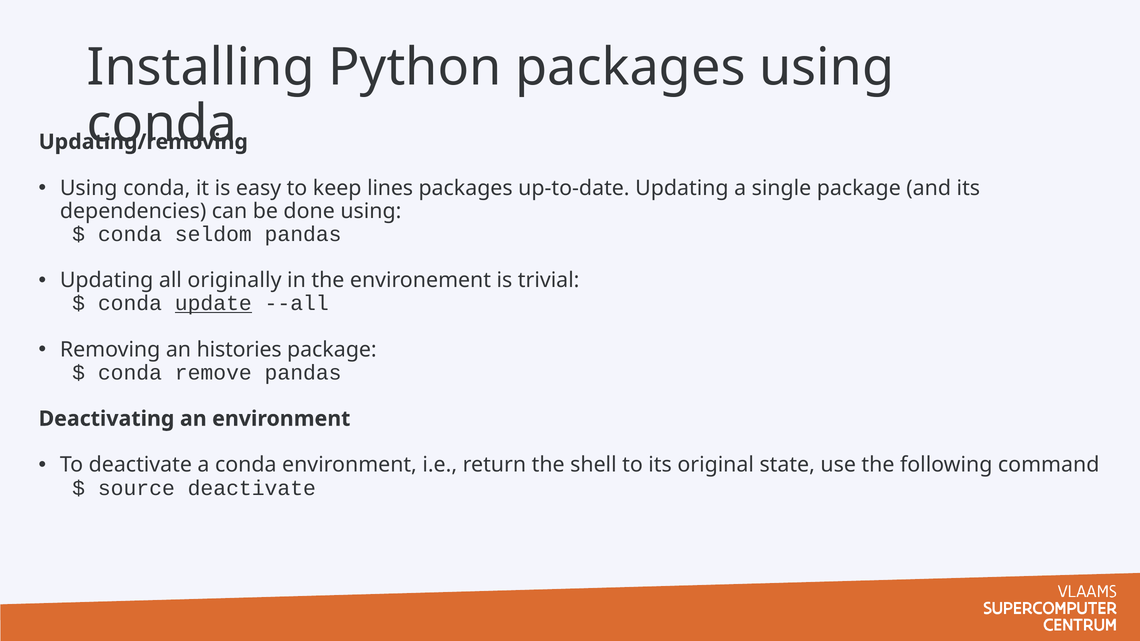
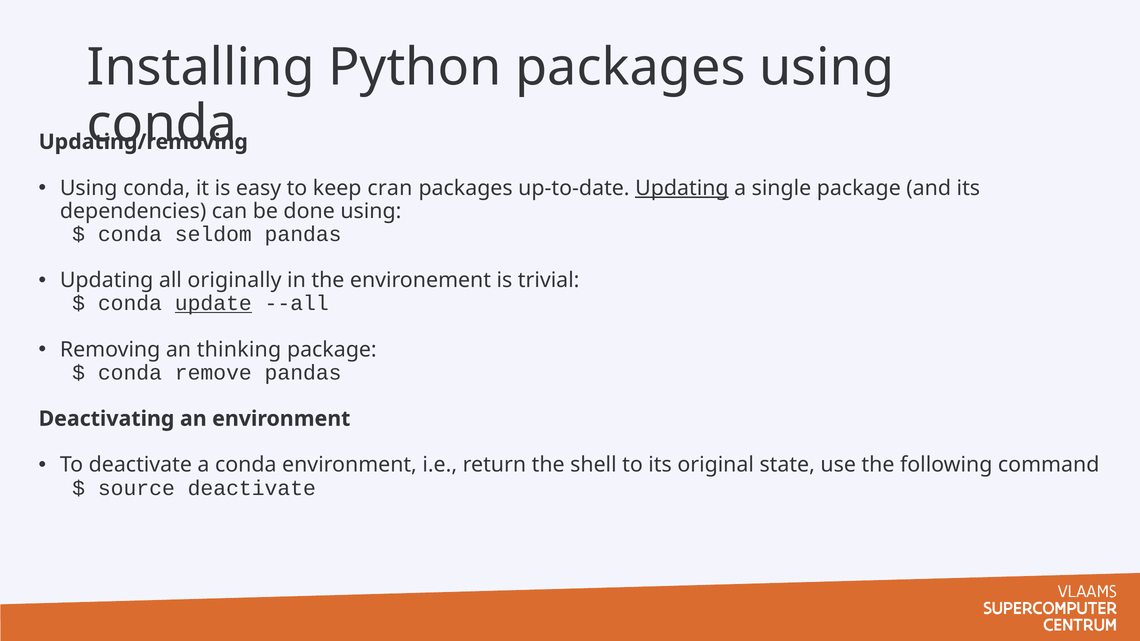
lines: lines -> cran (390, 188)
Updating underline: none -> present (682, 188)
histories: histories -> thinking (239, 350)
